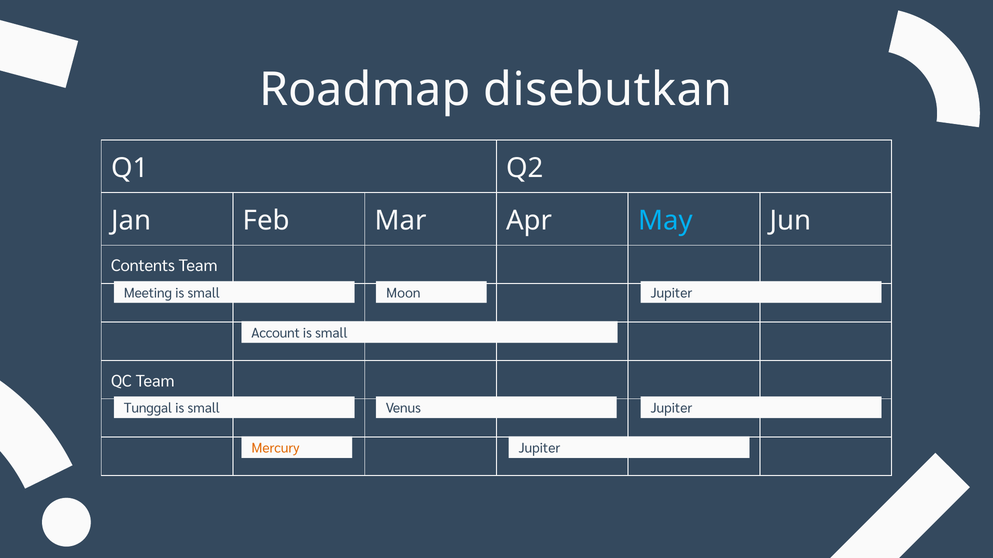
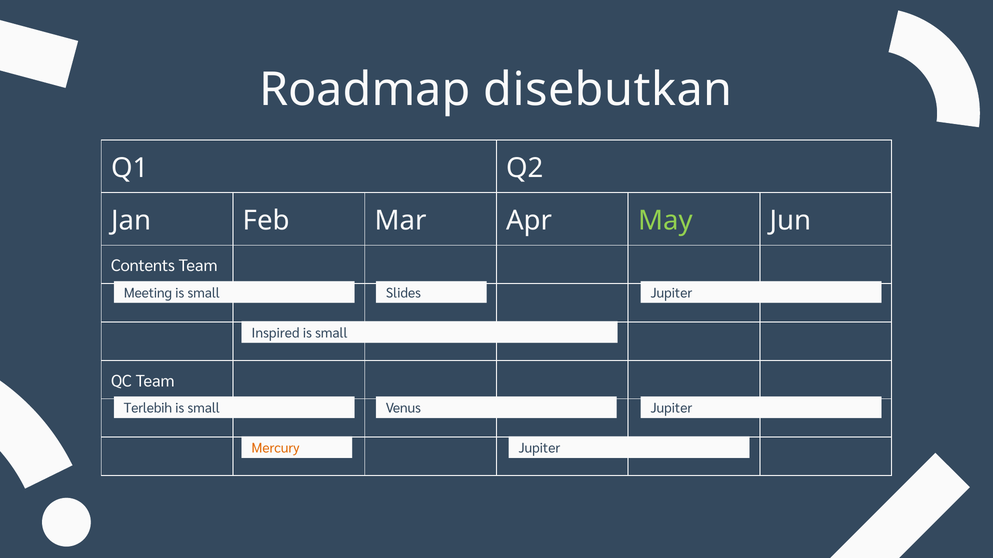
May colour: light blue -> light green (665, 221)
Moon: Moon -> Slides (403, 293)
Account: Account -> Inspired (275, 333)
Tunggal: Tunggal -> Terlebih (148, 409)
